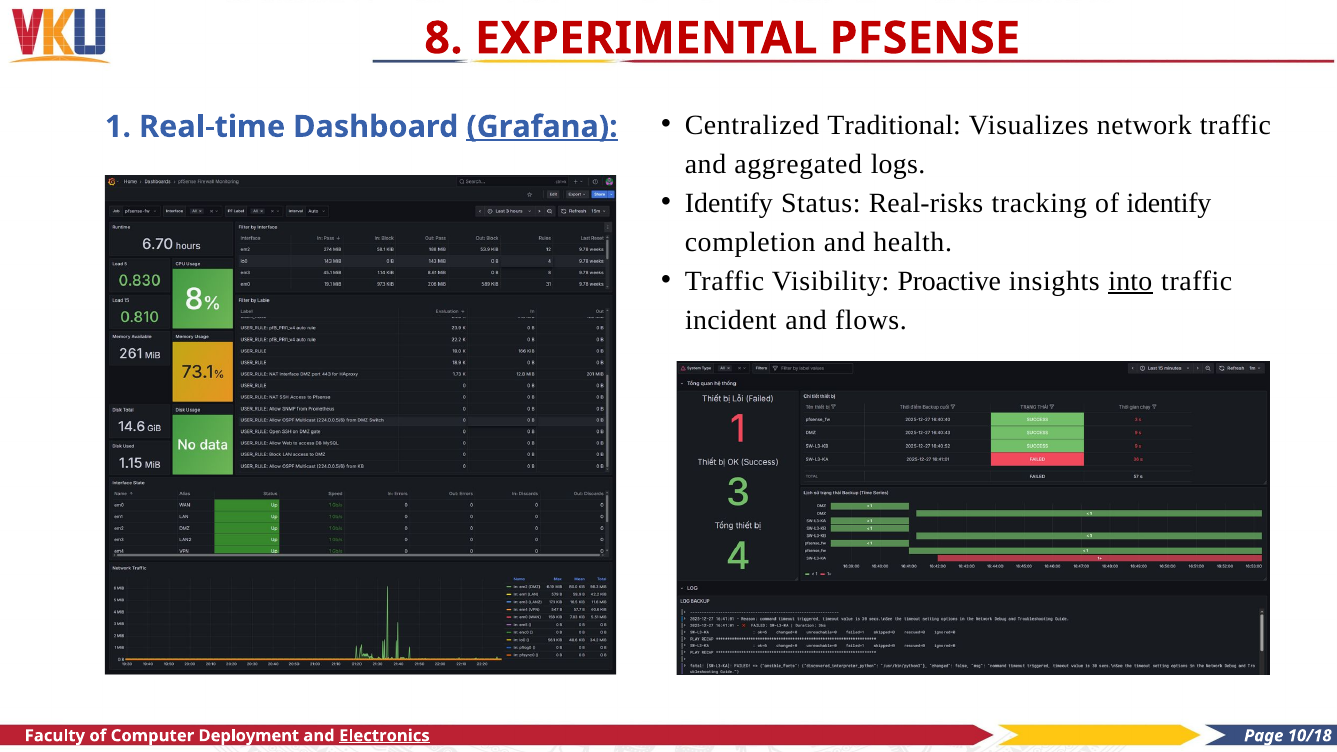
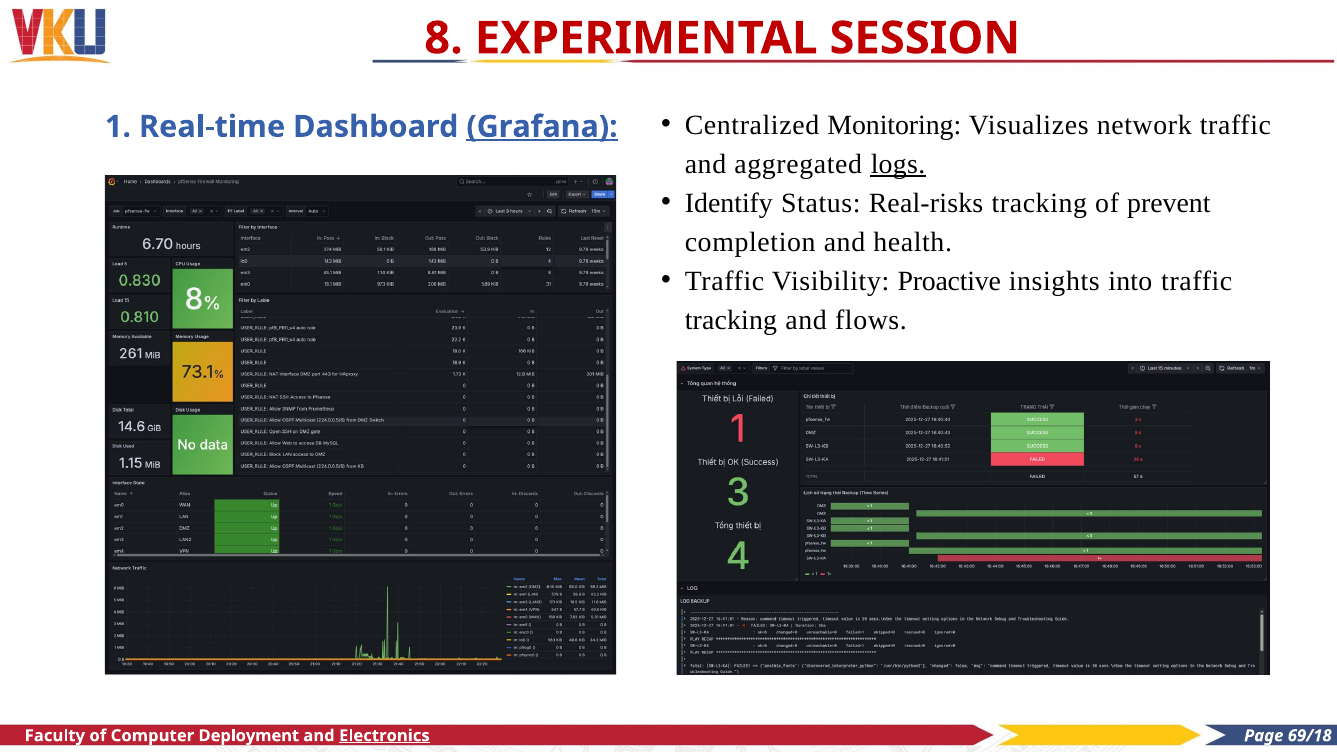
PFSENSE: PFSENSE -> SESSION (925, 38)
Traditional: Traditional -> Monitoring (894, 125)
logs underline: none -> present (898, 164)
of identify: identify -> prevent (1169, 203)
into underline: present -> none (1130, 281)
incident: incident -> tracking (731, 320)
10/18: 10/18 -> 69/18 (1310, 736)
